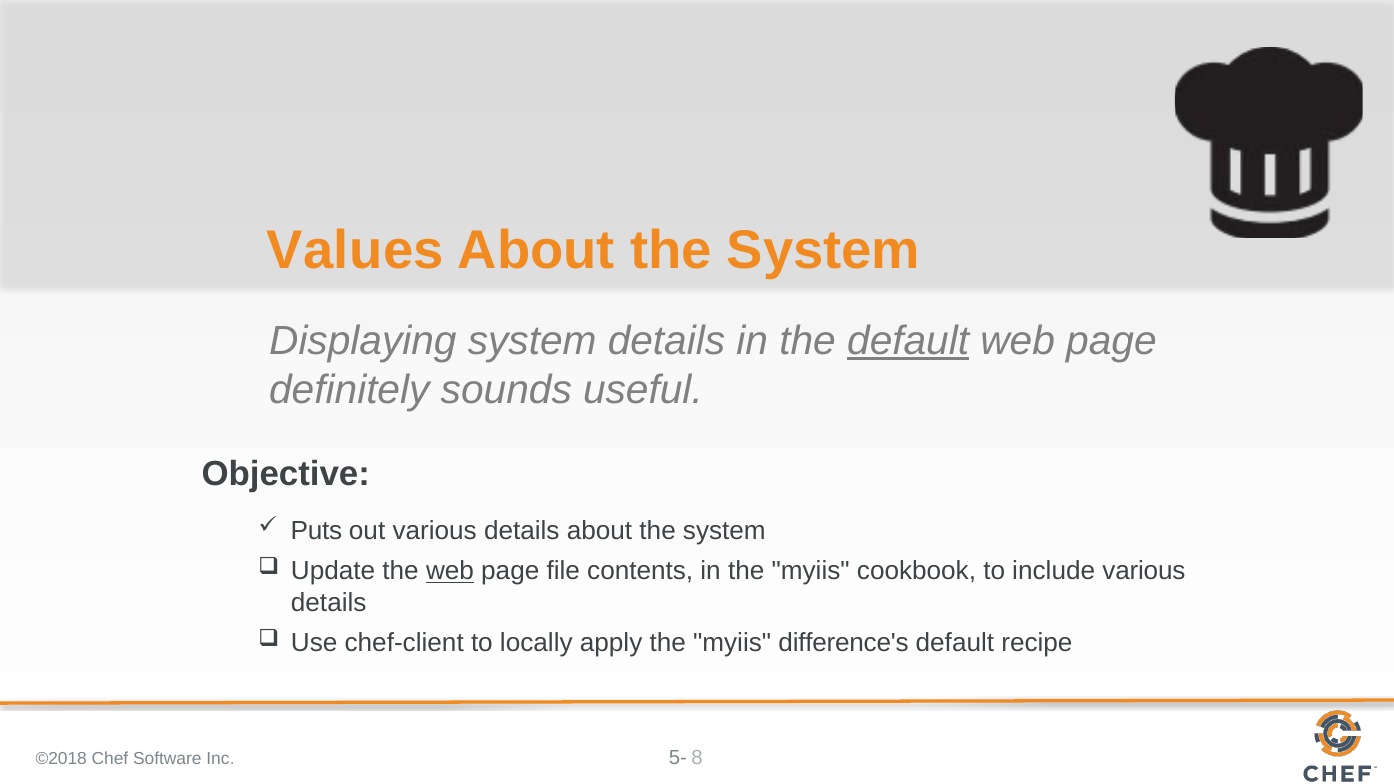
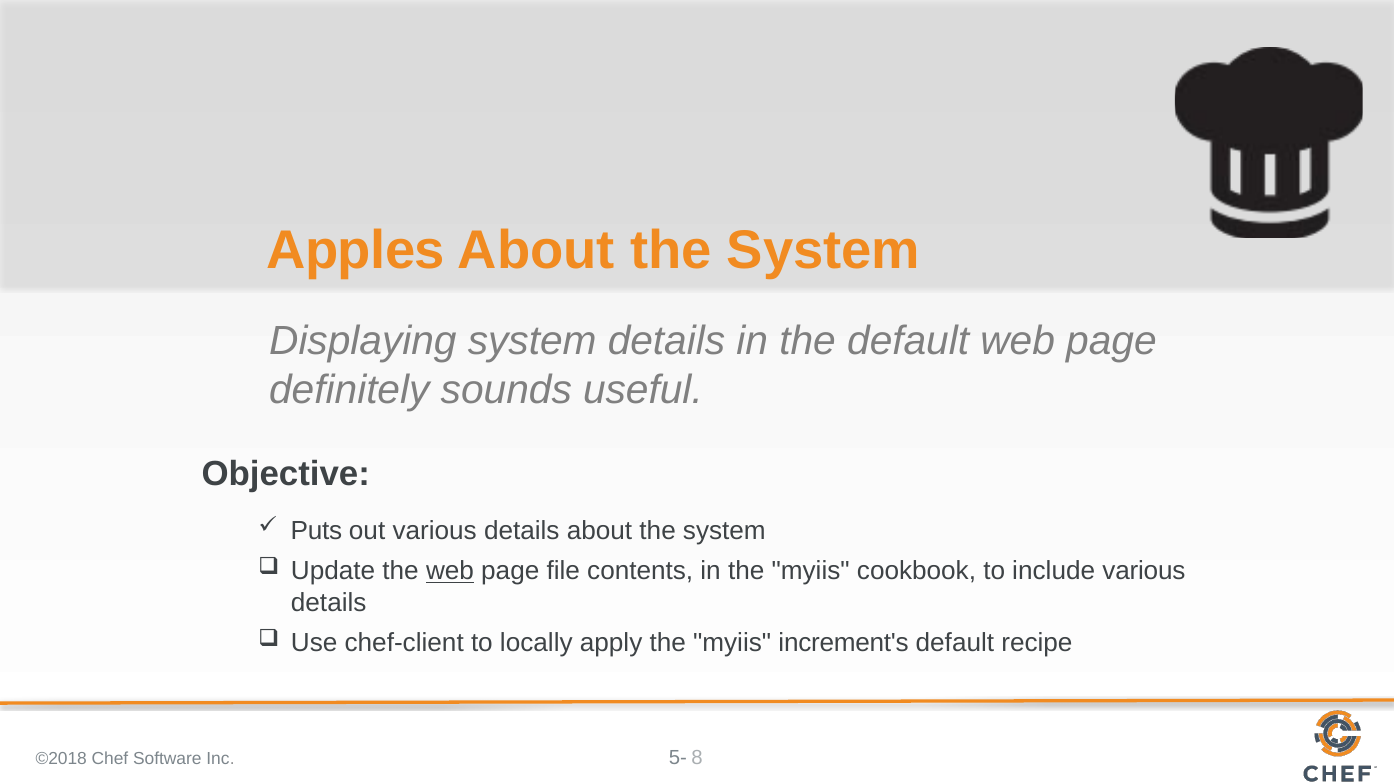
Values: Values -> Apples (356, 251)
default underline: present -> none (908, 341)
difference's: difference's -> increment's (844, 643)
